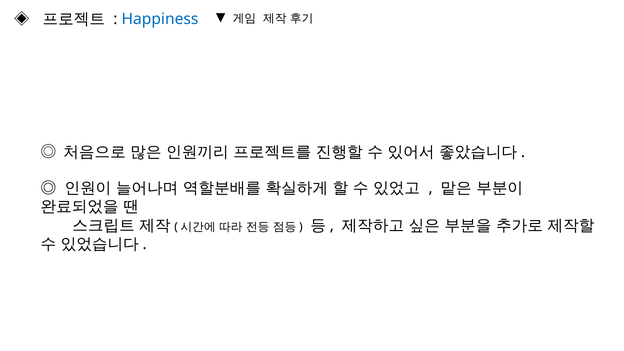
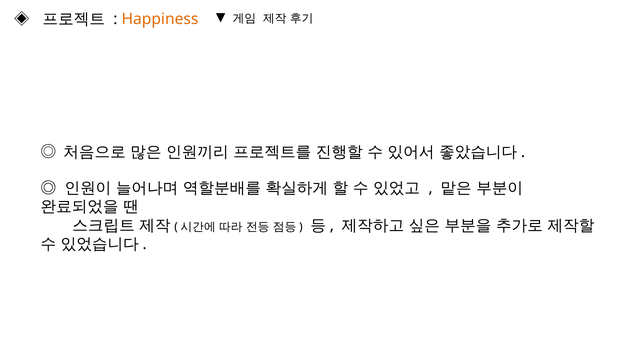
Happiness colour: blue -> orange (160, 19)
